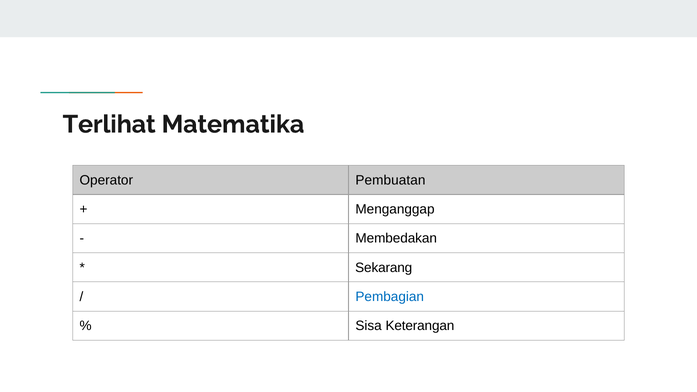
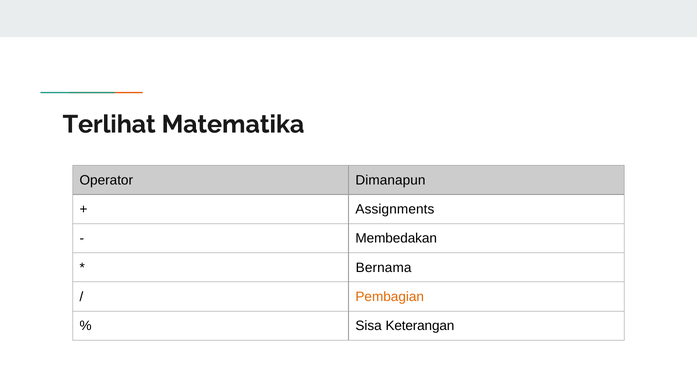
Pembuatan: Pembuatan -> Dimanapun (390, 180)
Menganggap: Menganggap -> Assignments (395, 209)
Sekarang: Sekarang -> Bernama (384, 268)
Pembagian colour: blue -> orange (390, 297)
